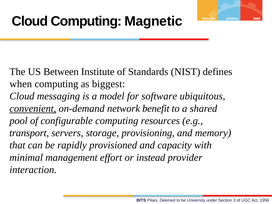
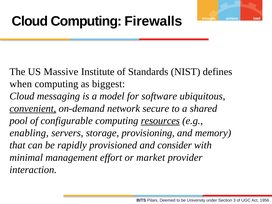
Magnetic: Magnetic -> Firewalls (153, 21)
Between: Between -> Massive (61, 72)
benefit: benefit -> secure (156, 108)
resources underline: none -> present (160, 121)
transport: transport -> enabling (29, 133)
capacity: capacity -> consider (175, 145)
instead: instead -> market (151, 157)
